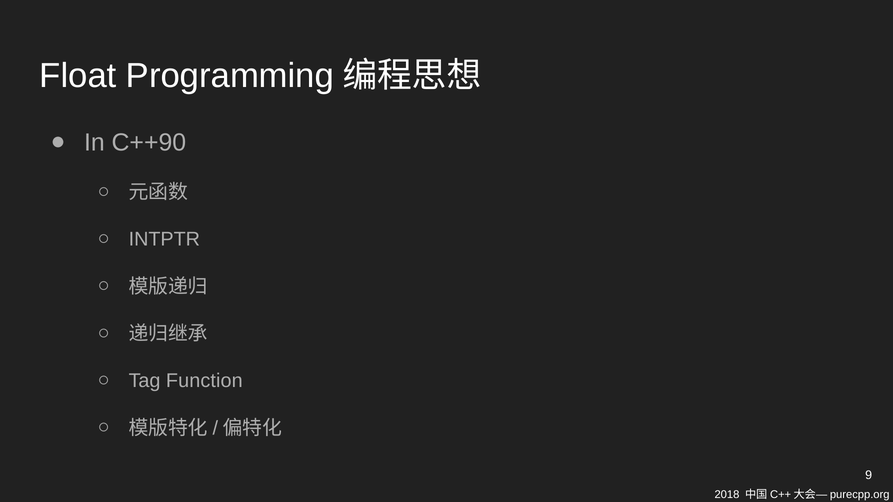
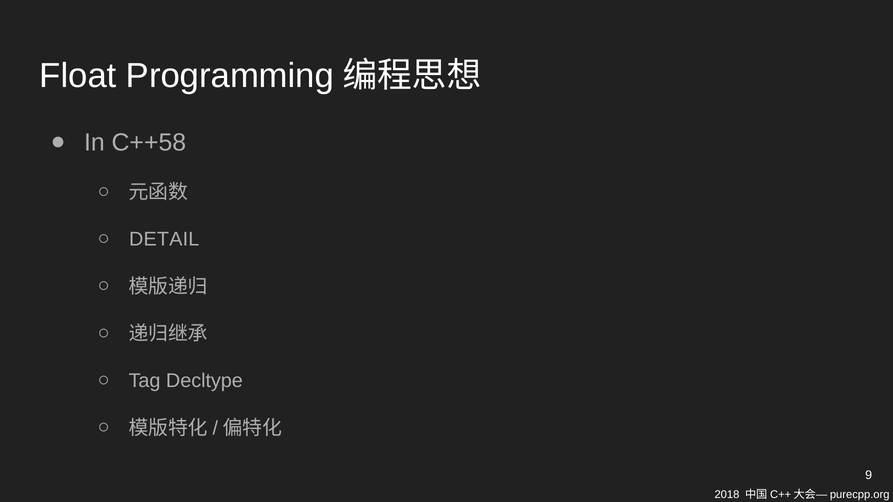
C++90: C++90 -> C++58 (149, 143)
INTPTR: INTPTR -> DETAIL (164, 240)
Function: Function -> Decltype (204, 381)
